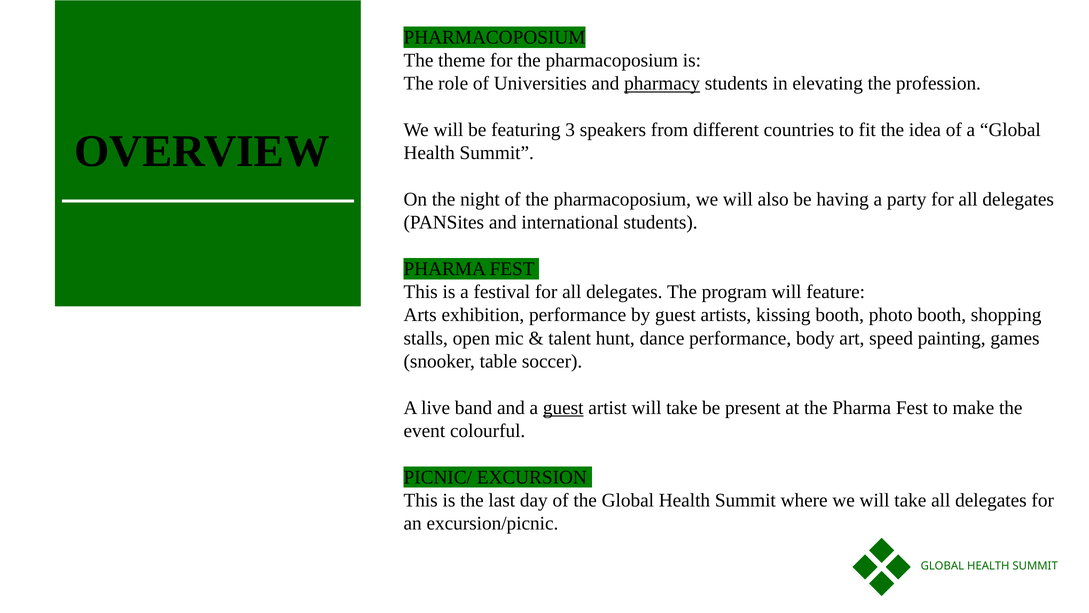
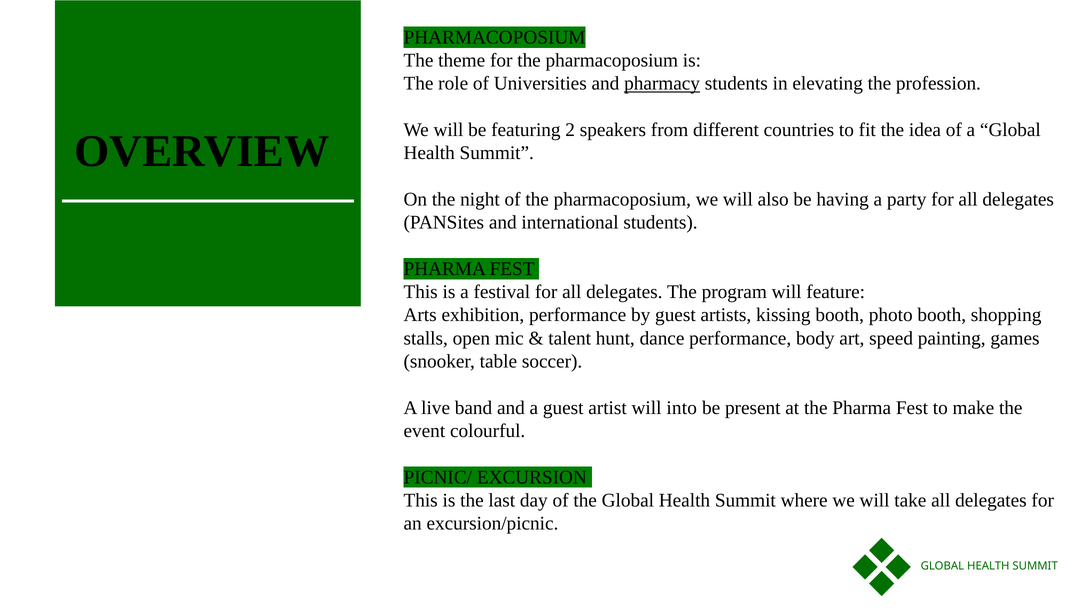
3: 3 -> 2 (570, 130)
guest underline: present -> none (563, 407)
artist will take: take -> into (682, 407)
